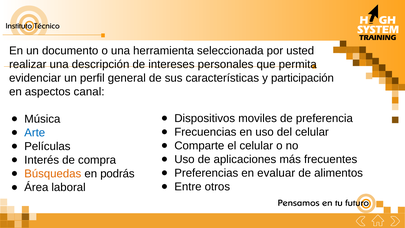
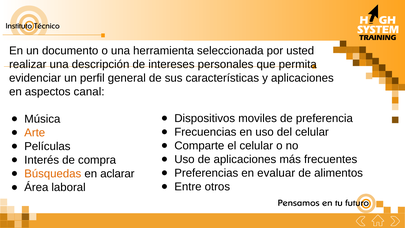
y participación: participación -> aplicaciones (302, 78)
Arte colour: blue -> orange (35, 133)
podrás: podrás -> aclarar (117, 174)
